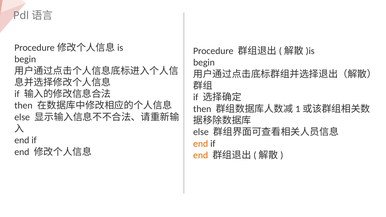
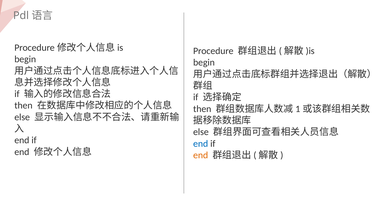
end colour: orange -> blue (201, 144)
